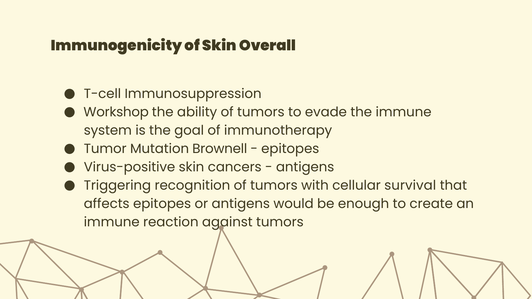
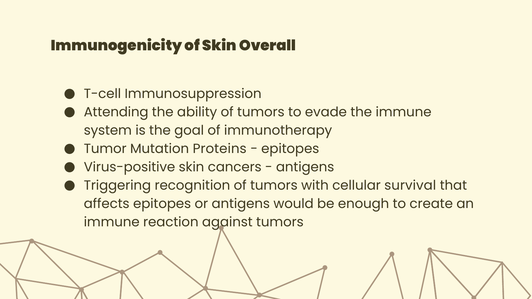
Workshop: Workshop -> Attending (116, 112)
Brownell: Brownell -> Proteins (220, 149)
